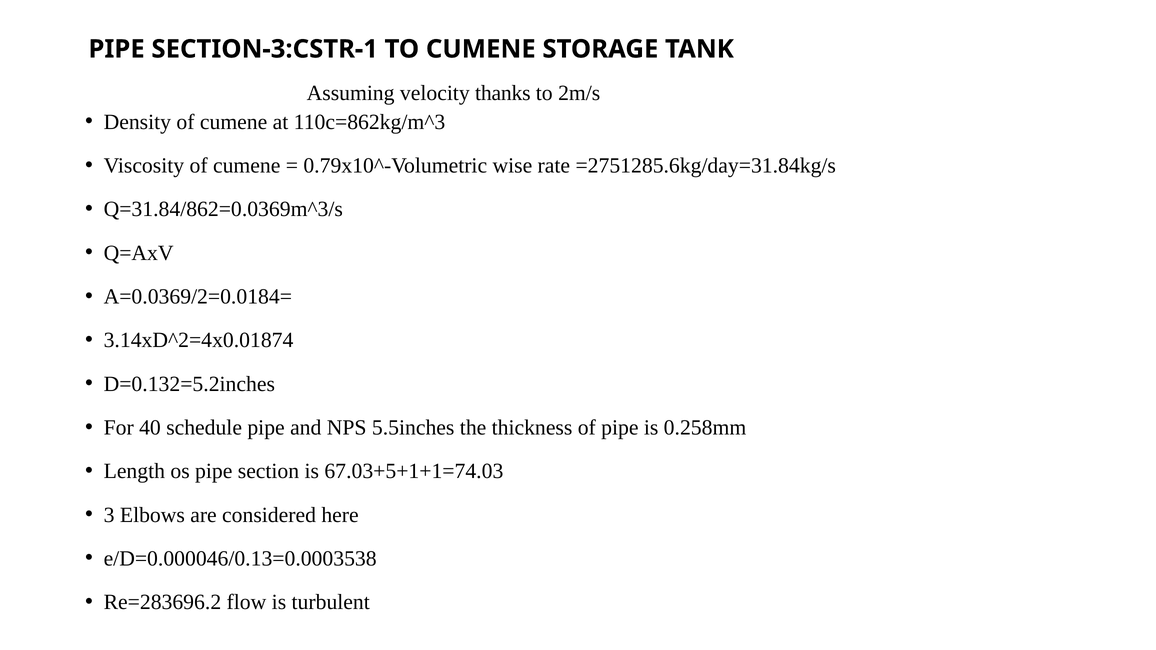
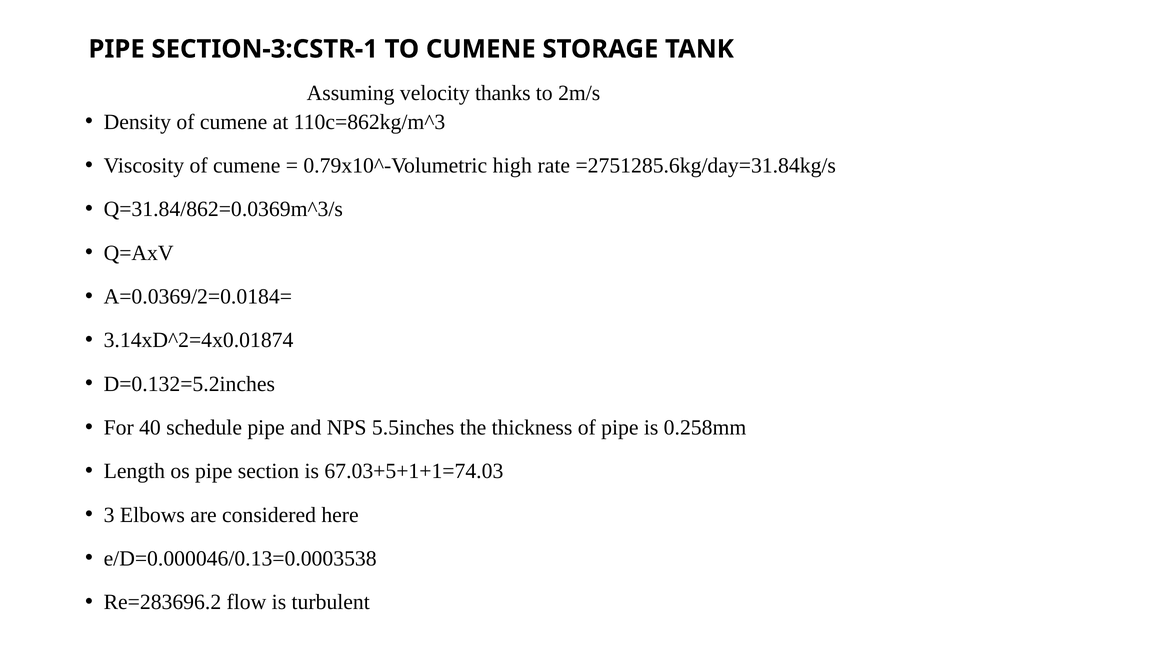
wise: wise -> high (512, 166)
